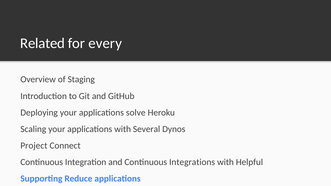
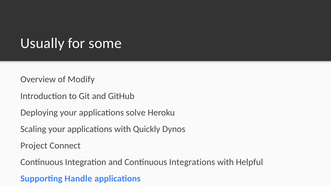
Related: Related -> Usually (42, 43)
every: every -> some (105, 43)
Staging: Staging -> Modify (81, 80)
Several: Several -> Quickly (147, 129)
Reduce: Reduce -> Handle (78, 179)
